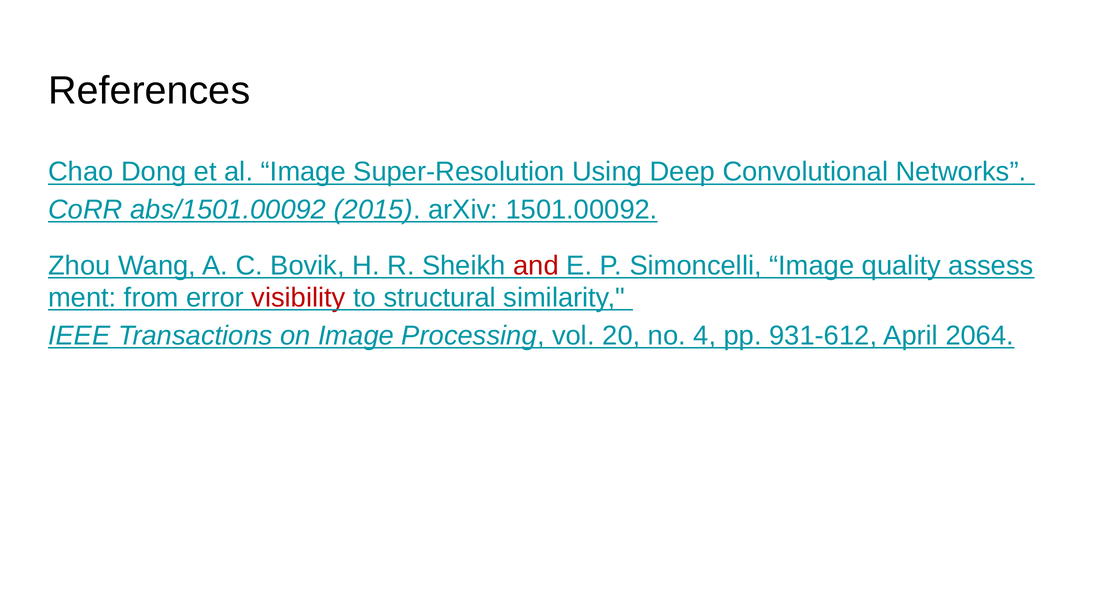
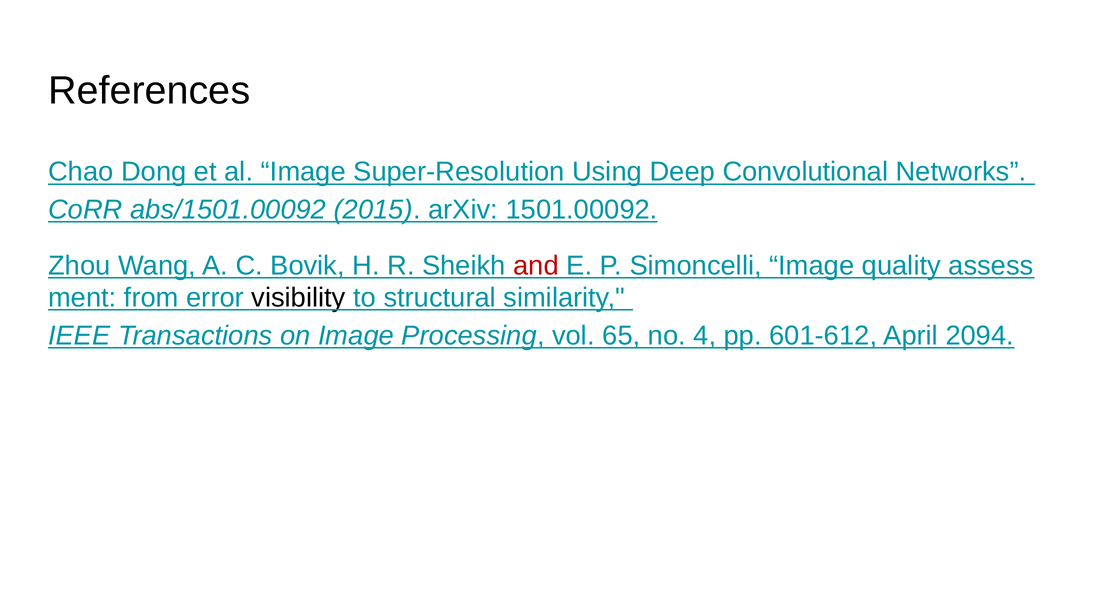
visibility colour: red -> black (299, 298)
20: 20 -> 65 (621, 336)
931-612: 931-612 -> 601-612 (823, 336)
2064: 2064 -> 2094 (980, 336)
